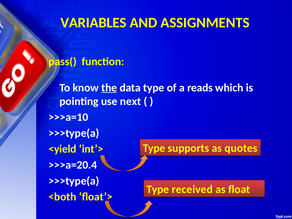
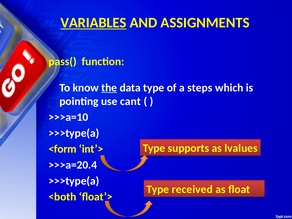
VARIABLES underline: none -> present (93, 23)
reads: reads -> steps (200, 88)
next: next -> cant (130, 101)
quotes: quotes -> lvalues (241, 148)
<yield: <yield -> <form (62, 149)
